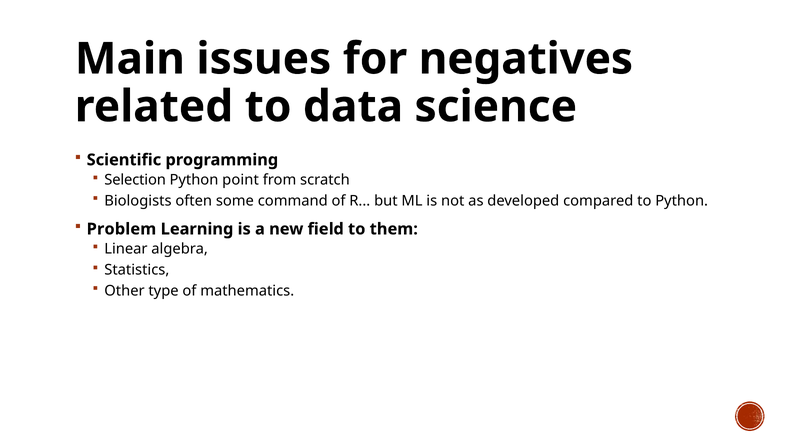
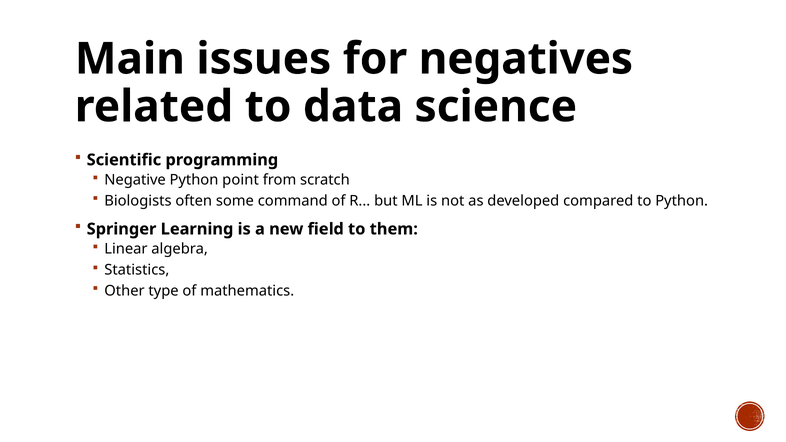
Selection: Selection -> Negative (135, 180)
Problem: Problem -> Springer (122, 229)
